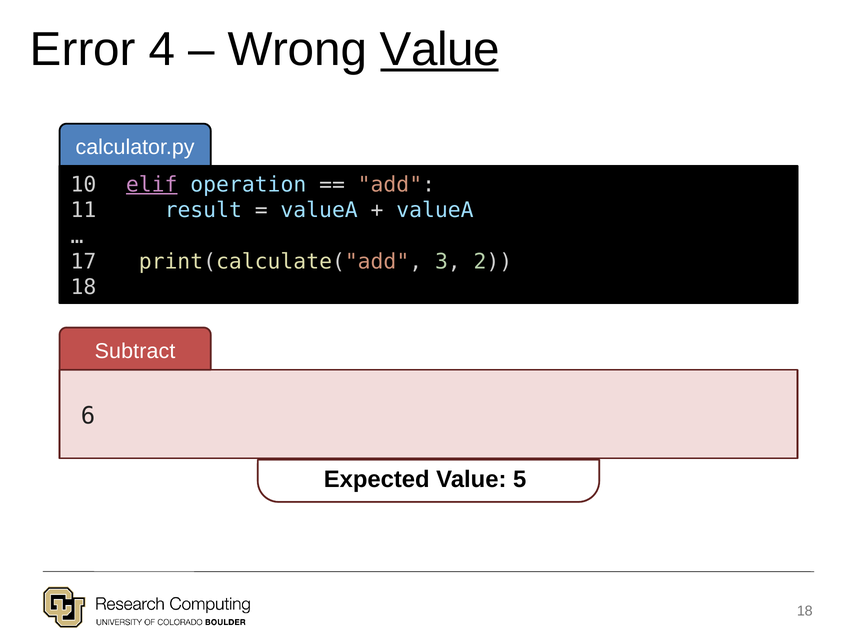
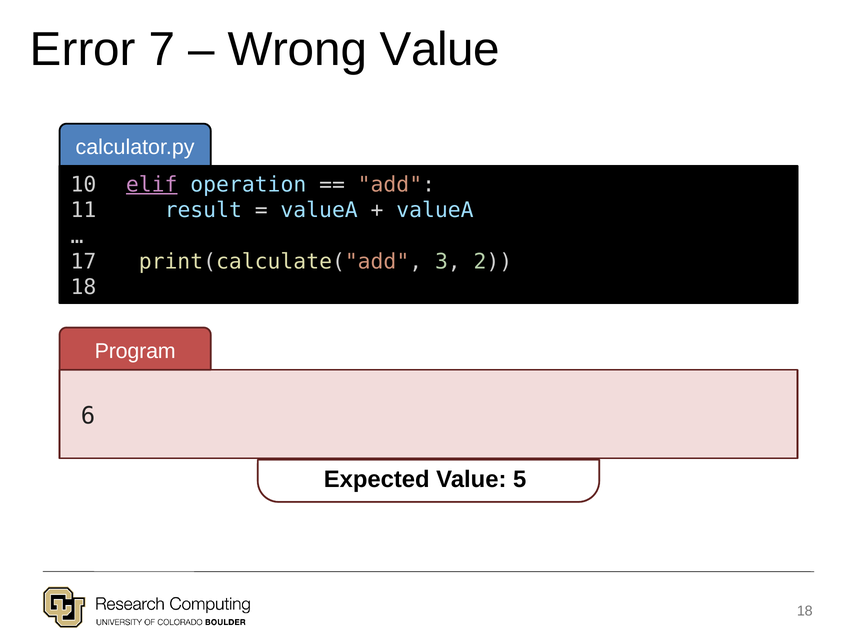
4: 4 -> 7 (162, 49)
Value underline: present -> none (440, 49)
Subtract: Subtract -> Program (135, 351)
